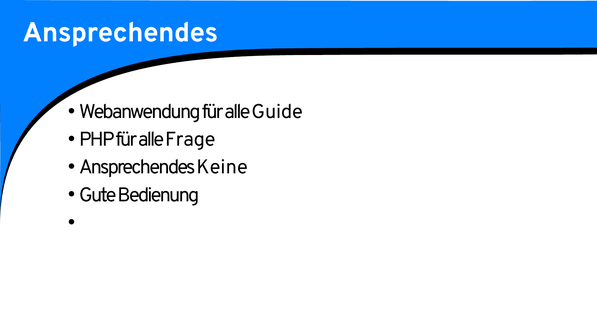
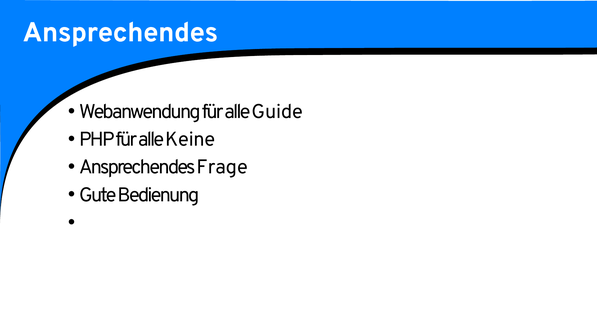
Frage: Frage -> Keine (190, 139)
Keine: Keine -> Frage (222, 167)
